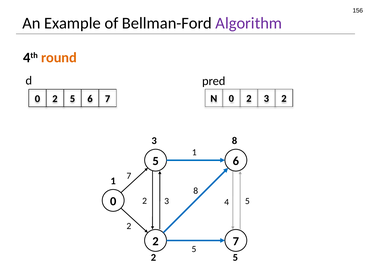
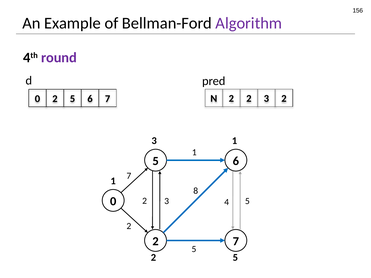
round colour: orange -> purple (59, 58)
N 0: 0 -> 2 (231, 99)
3 8: 8 -> 1 (234, 141)
